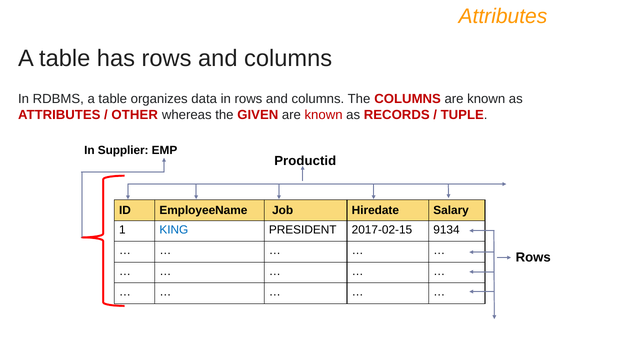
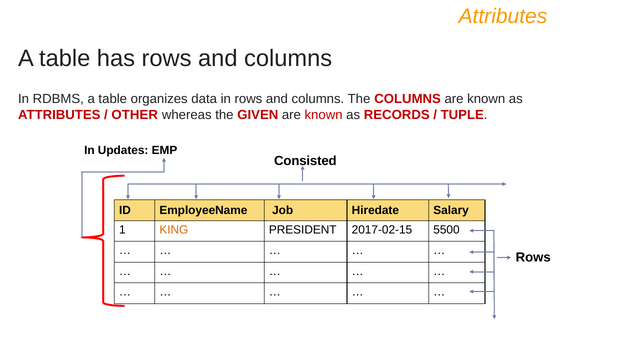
Supplier: Supplier -> Updates (123, 150)
Productid: Productid -> Consisted (305, 161)
KING colour: blue -> orange (174, 230)
9134: 9134 -> 5500 (446, 230)
